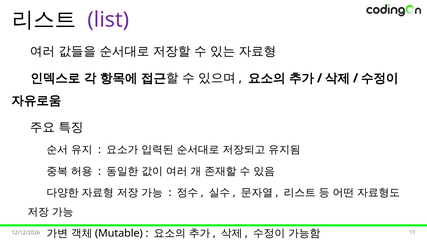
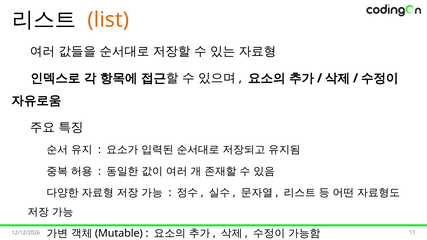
list colour: purple -> orange (108, 20)
